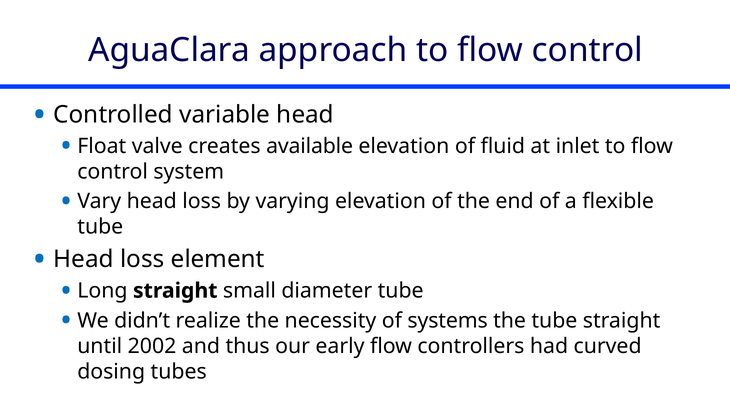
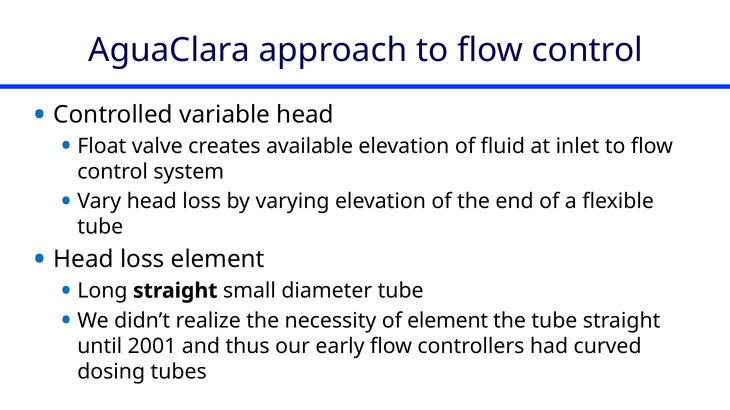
of systems: systems -> element (448, 321)
2002: 2002 -> 2001 (152, 347)
